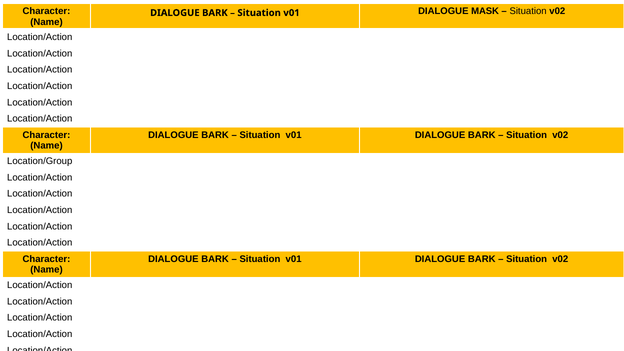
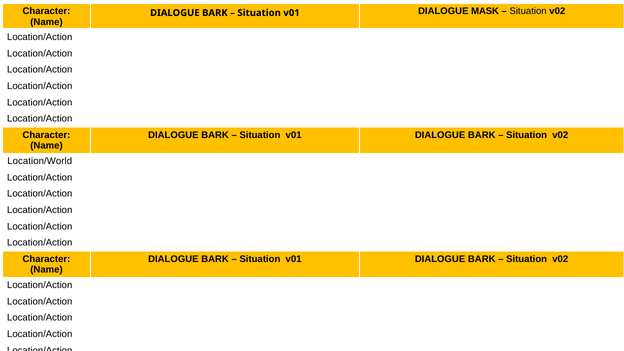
Location/Group: Location/Group -> Location/World (40, 161)
